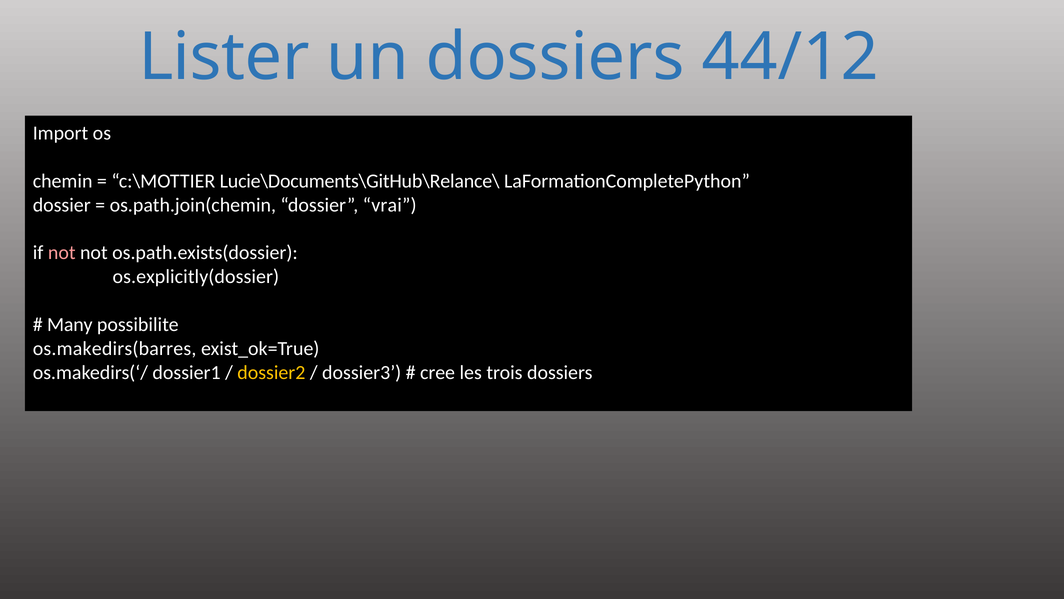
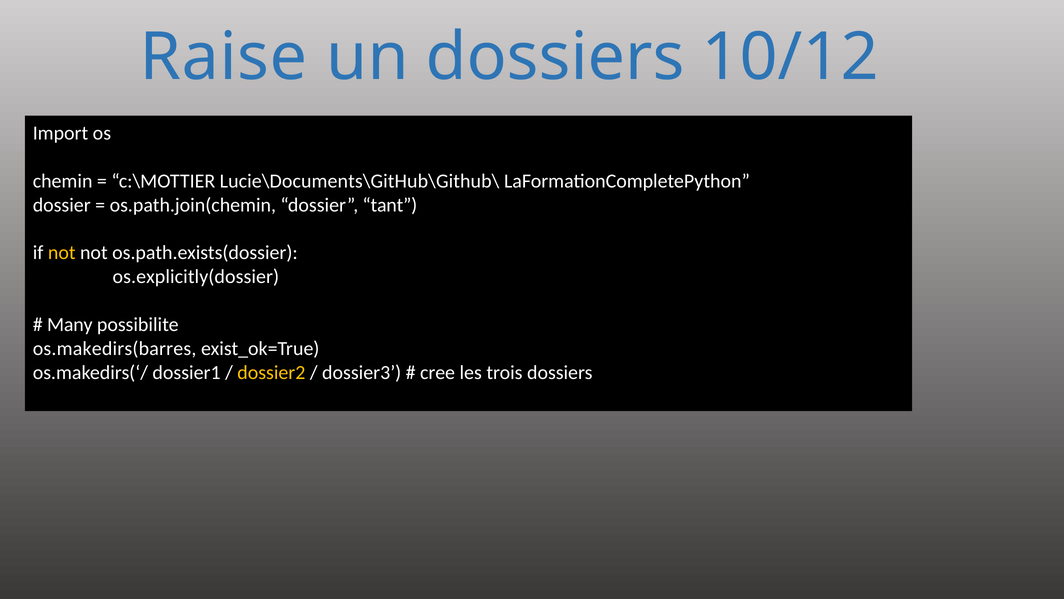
Lister: Lister -> Raise (223, 57)
44/12: 44/12 -> 10/12 (790, 57)
Lucie\Documents\GitHub\Relance\: Lucie\Documents\GitHub\Relance\ -> Lucie\Documents\GitHub\Github\ (360, 181)
vrai: vrai -> tant (390, 205)
not colour: pink -> yellow (62, 253)
